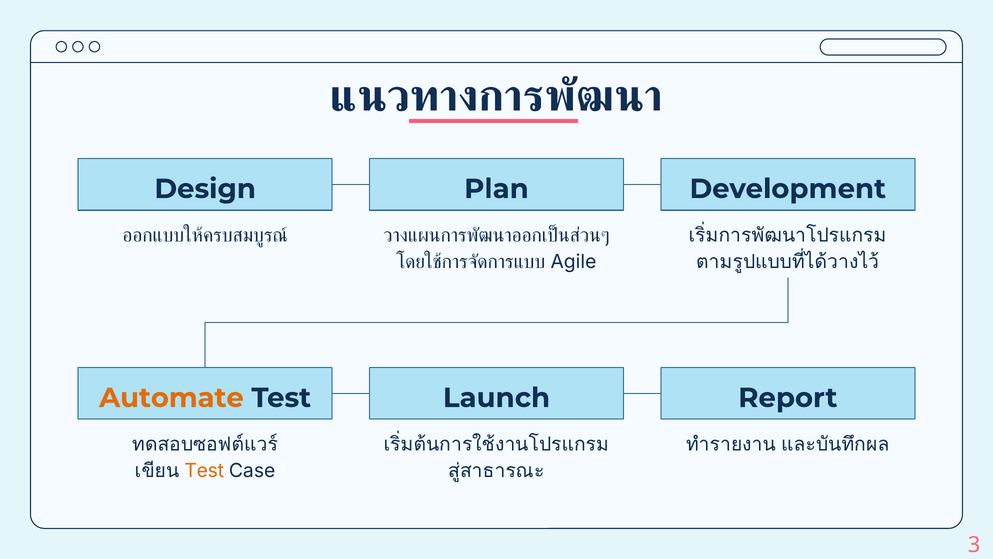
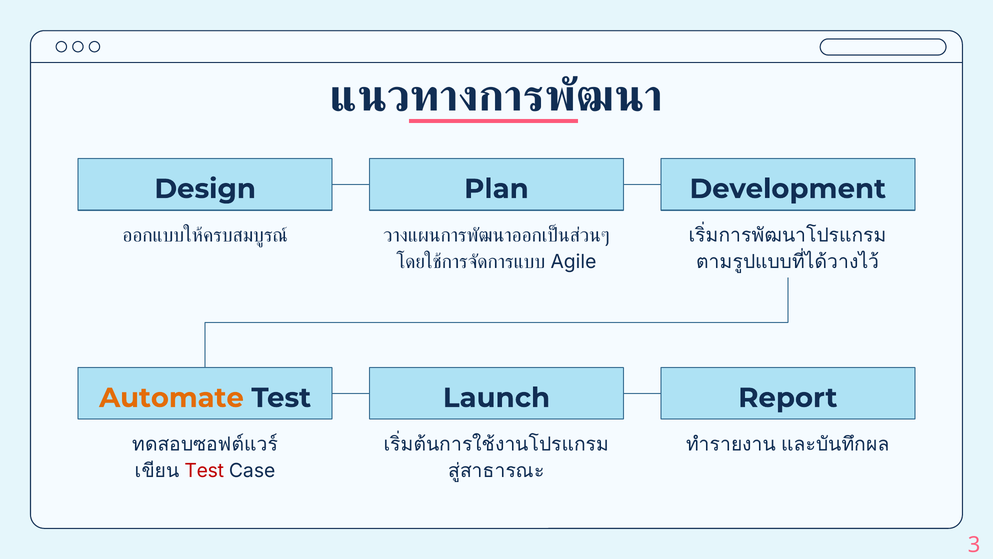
Test colour: orange -> red (204, 470)
